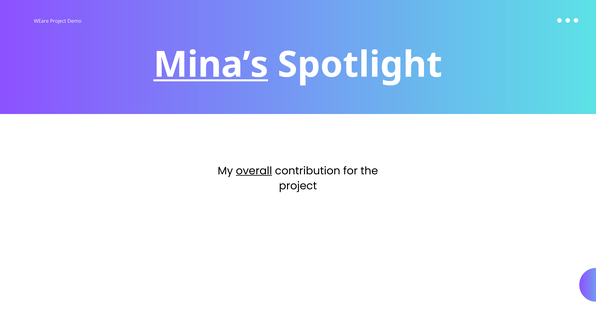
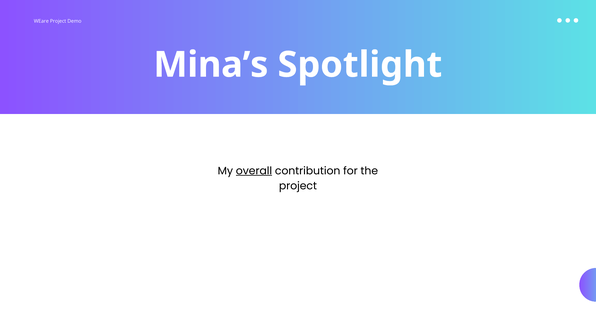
Mina’s underline: present -> none (211, 65)
